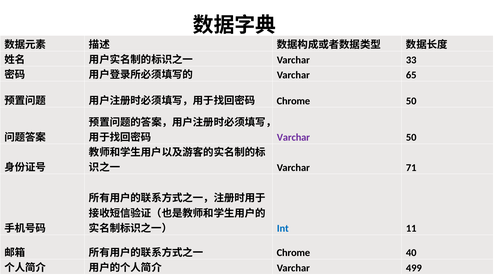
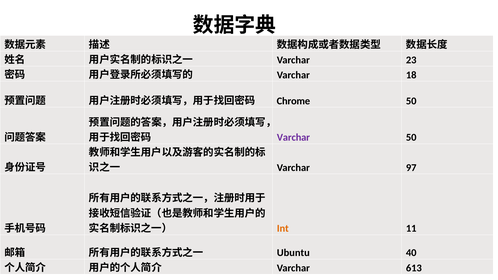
33: 33 -> 23 (411, 60)
65: 65 -> 18 (411, 75)
71: 71 -> 97 (411, 168)
Int colour: blue -> orange (283, 229)
Chrome: Chrome -> Ubuntu (293, 253)
499: 499 -> 613 (414, 268)
